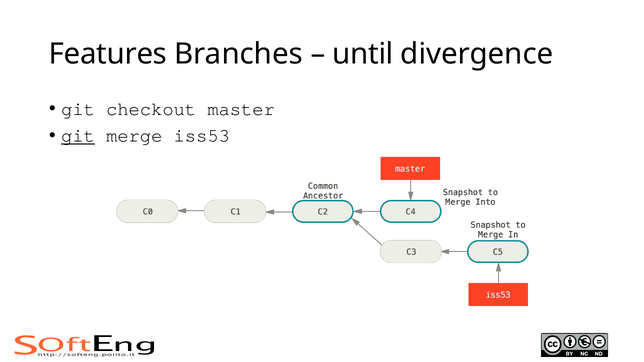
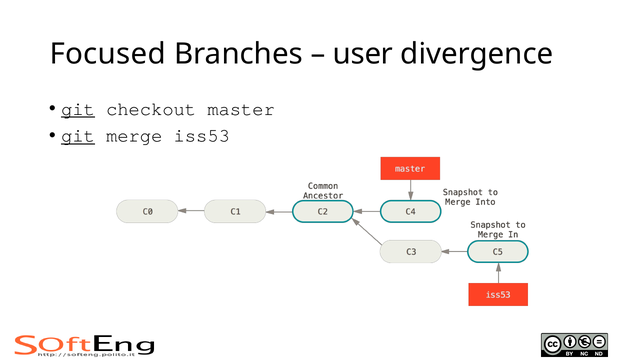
Features: Features -> Focused (108, 54)
until: until -> user (363, 54)
git underline: none -> present (78, 109)
